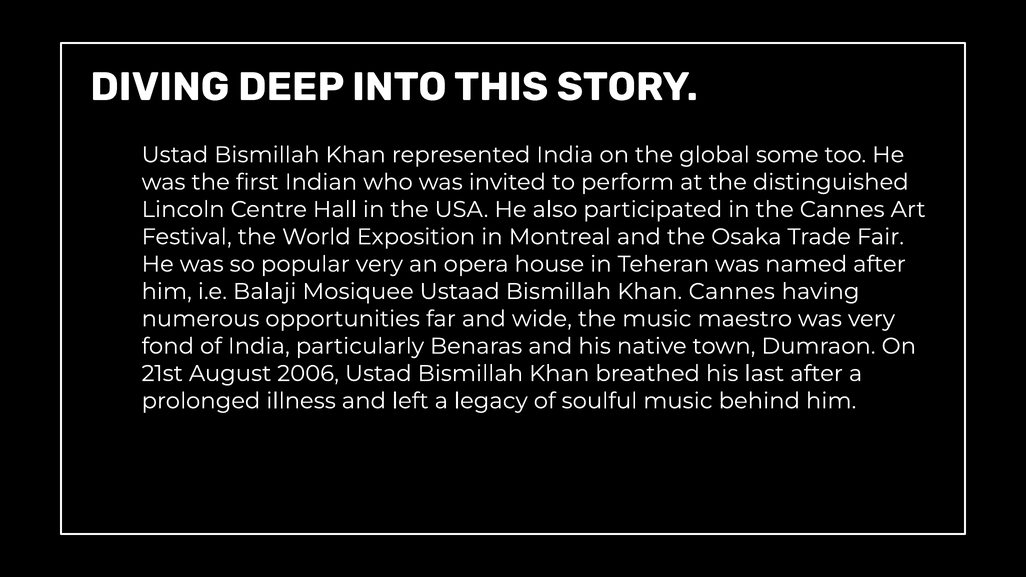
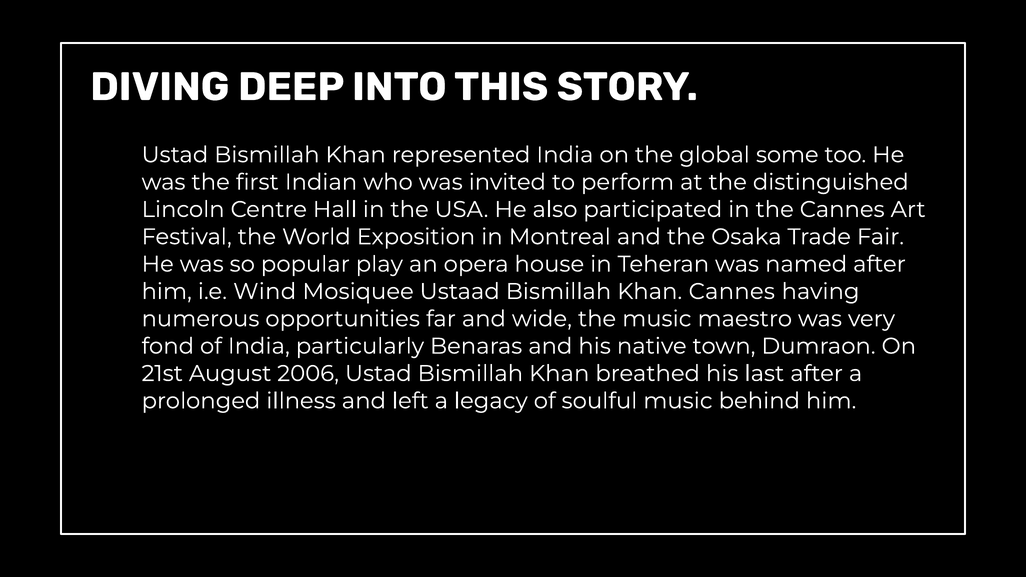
popular very: very -> play (379, 264)
Balaji: Balaji -> Wind (265, 292)
